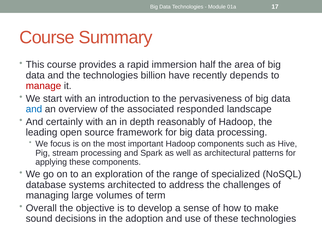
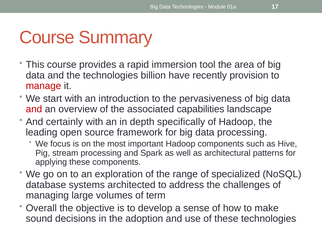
half: half -> tool (208, 65)
depends: depends -> provision (249, 75)
and colour: blue -> red (34, 109)
responded: responded -> capabilities (201, 109)
reasonably: reasonably -> specifically (181, 122)
